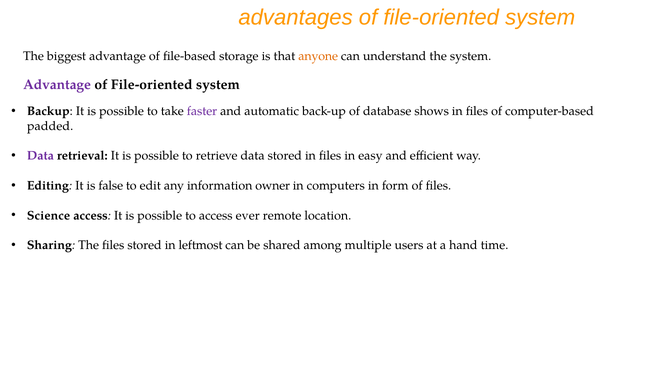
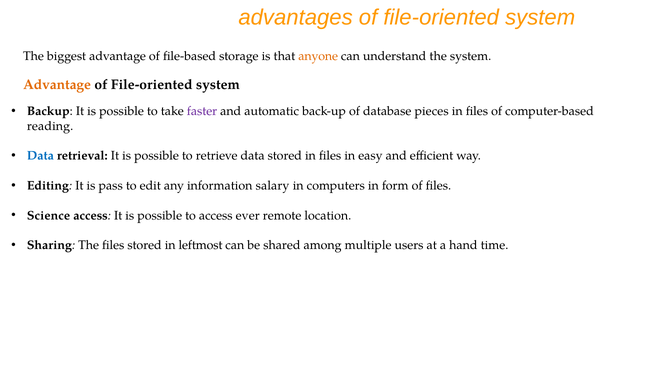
Advantage colour: purple -> orange (57, 85)
shows: shows -> pieces (432, 111)
padded: padded -> reading (50, 126)
Data colour: purple -> blue (40, 156)
false: false -> pass (111, 186)
owner: owner -> salary (273, 186)
